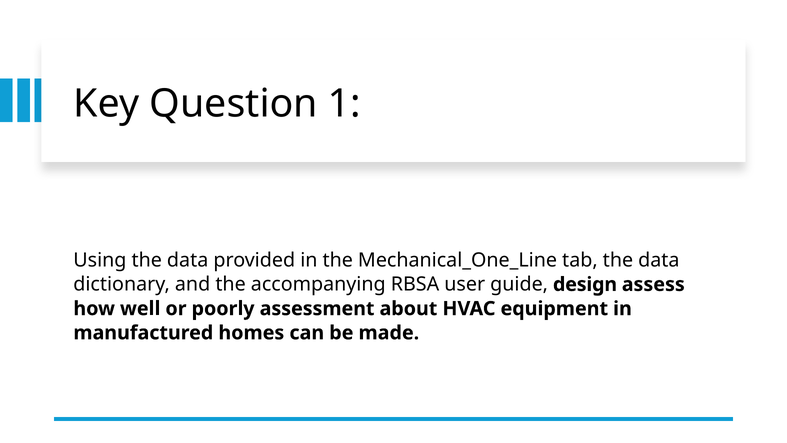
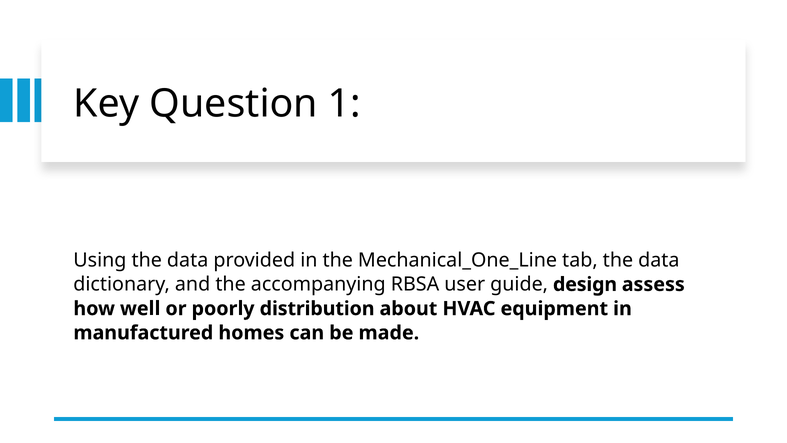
assessment: assessment -> distribution (317, 308)
